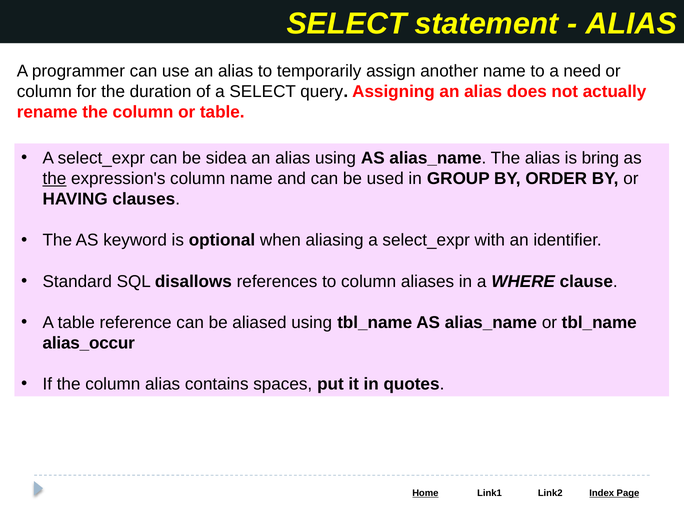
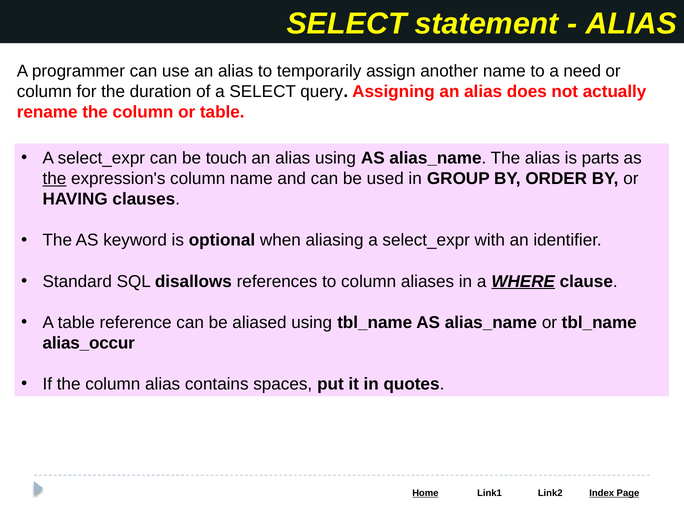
sidea: sidea -> touch (226, 158)
bring: bring -> parts (600, 158)
WHERE underline: none -> present (523, 281)
